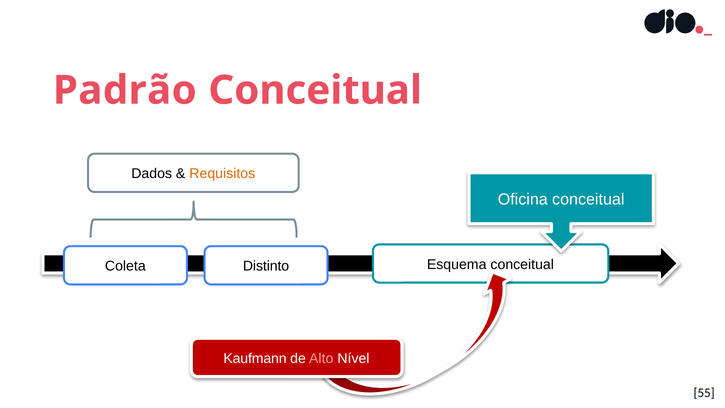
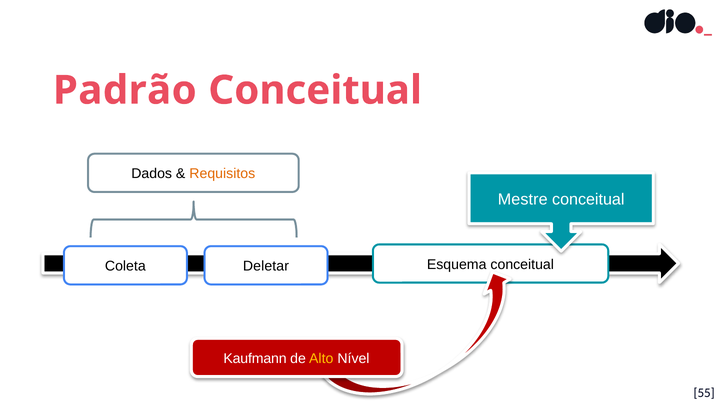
Oficina: Oficina -> Mestre (523, 199)
Distinto: Distinto -> Deletar (266, 266)
Alto colour: pink -> yellow (321, 358)
